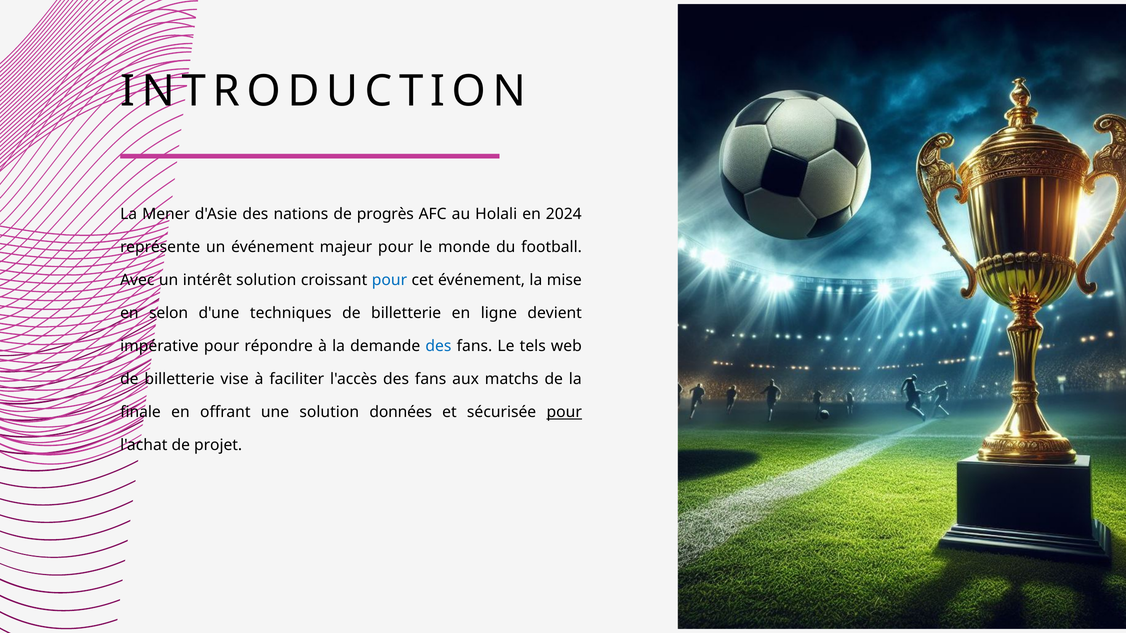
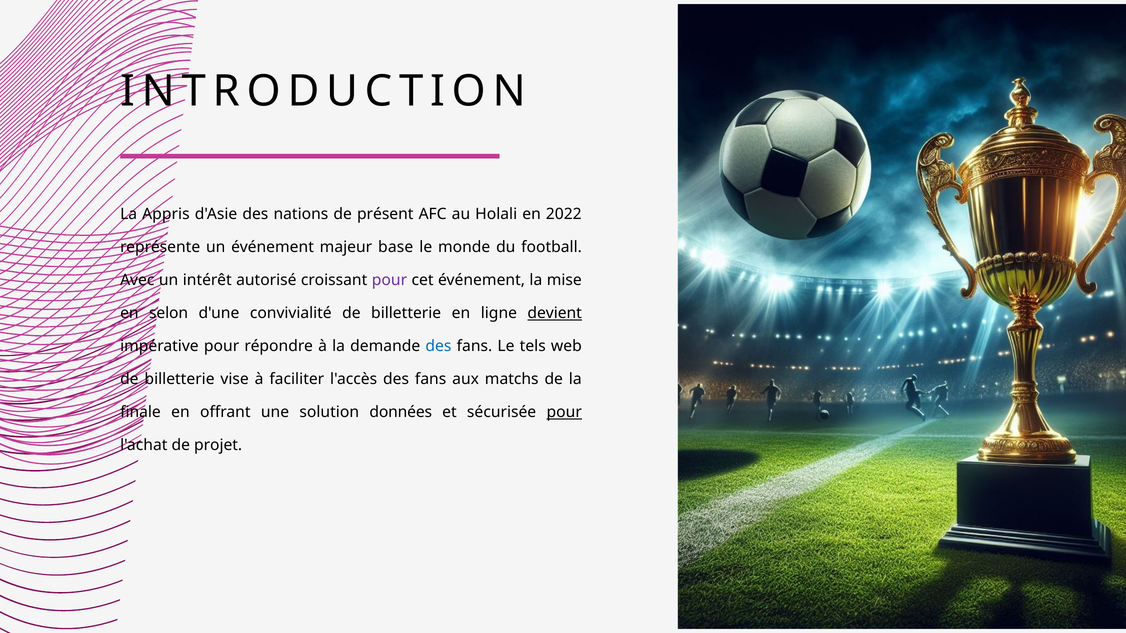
Mener: Mener -> Appris (166, 214)
progrès: progrès -> présent (385, 214)
2024: 2024 -> 2022 (564, 214)
majeur pour: pour -> base (396, 247)
intérêt solution: solution -> autorisé (266, 280)
pour colour: blue -> purple (389, 280)
techniques: techniques -> convivialité (291, 313)
devient underline: none -> present (555, 313)
